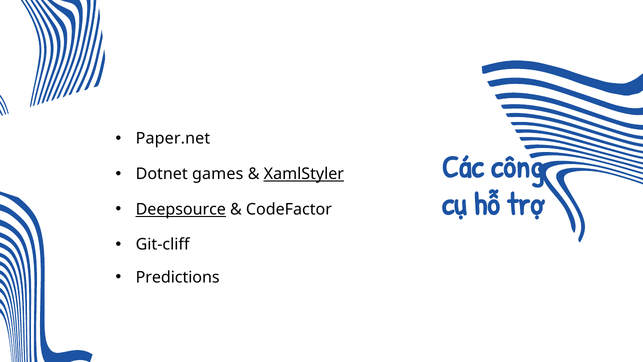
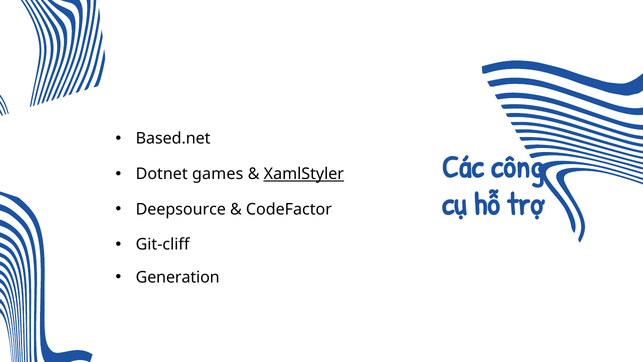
Paper.net: Paper.net -> Based.net (173, 139)
Deepsource underline: present -> none (181, 209)
Predictions: Predictions -> Generation (178, 277)
